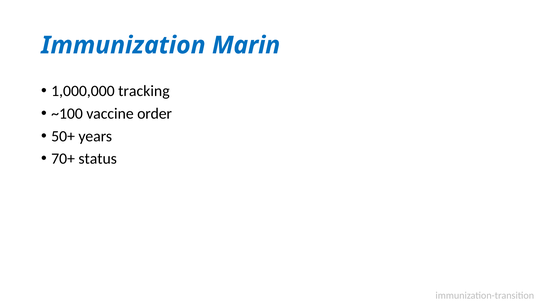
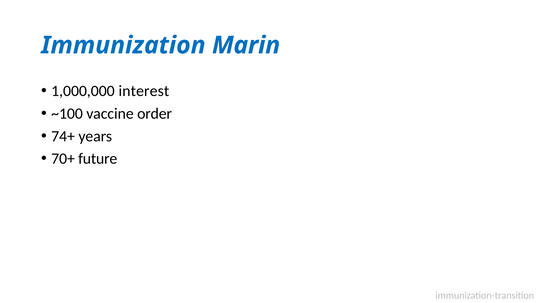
tracking: tracking -> interest (144, 91)
50+: 50+ -> 74+ (63, 136)
status: status -> future (98, 159)
